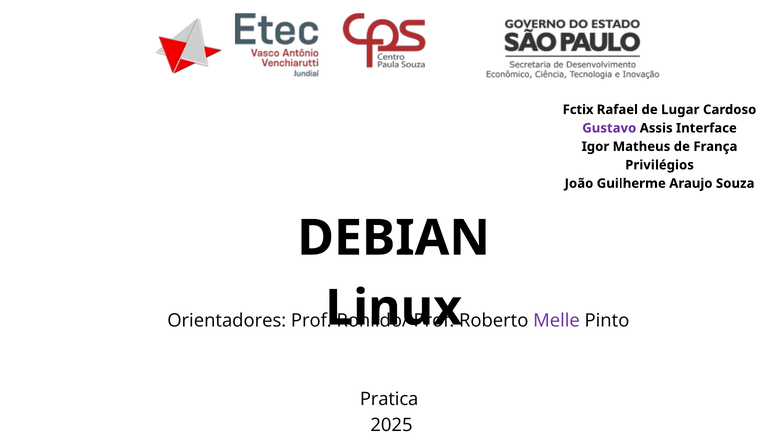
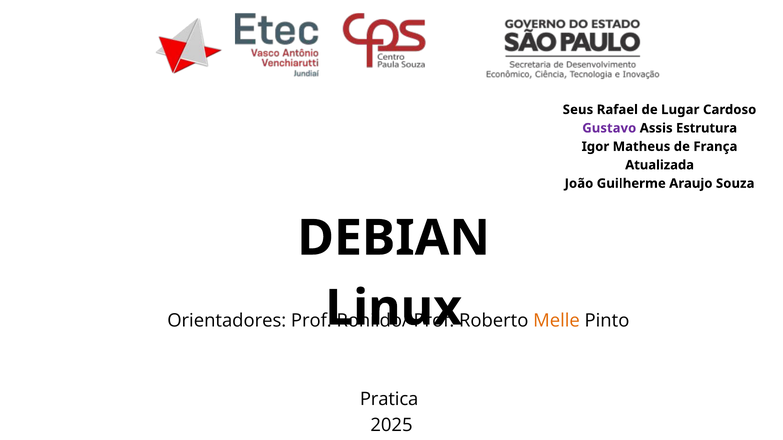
Fctix: Fctix -> Seus (578, 110)
Interface: Interface -> Estrutura (707, 128)
Privilégios: Privilégios -> Atualizada (660, 165)
Melle colour: purple -> orange (557, 321)
